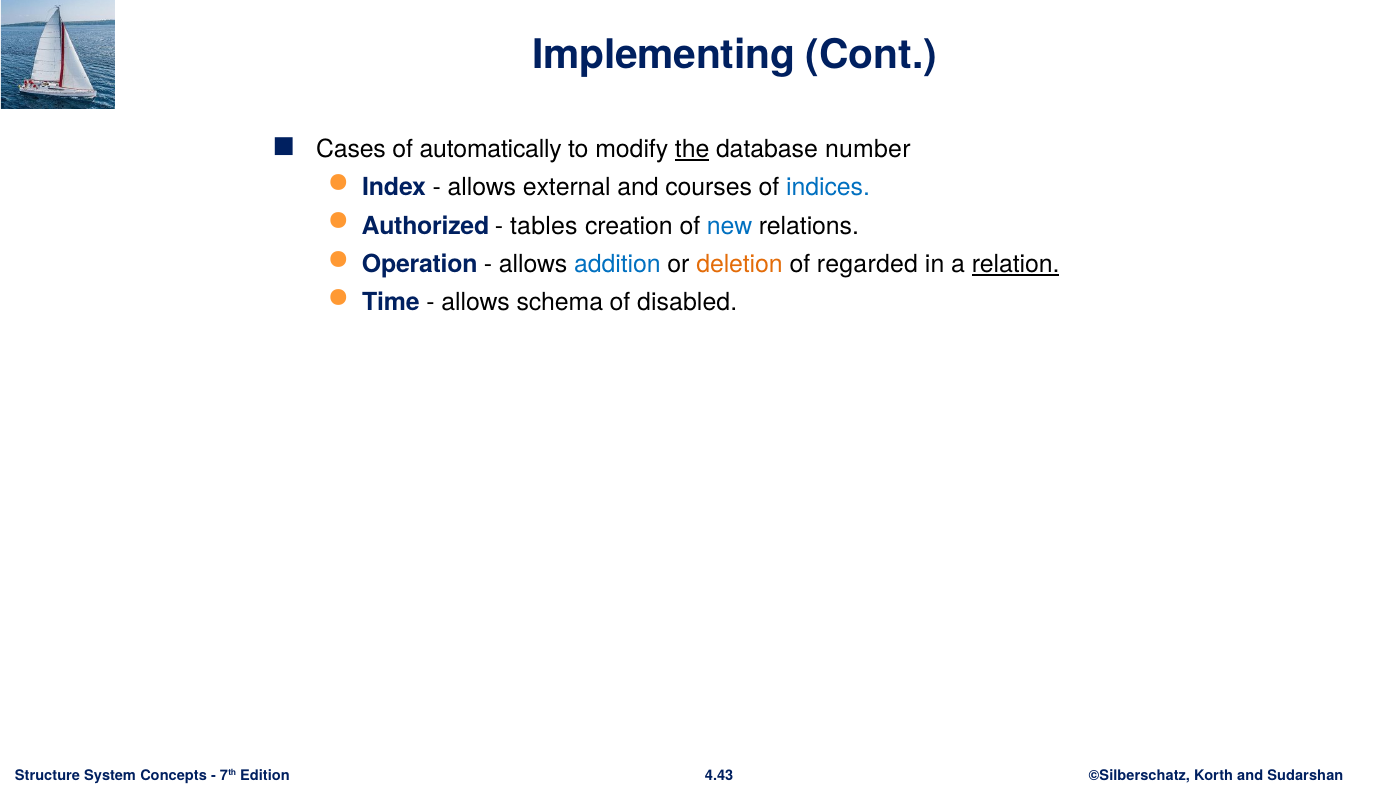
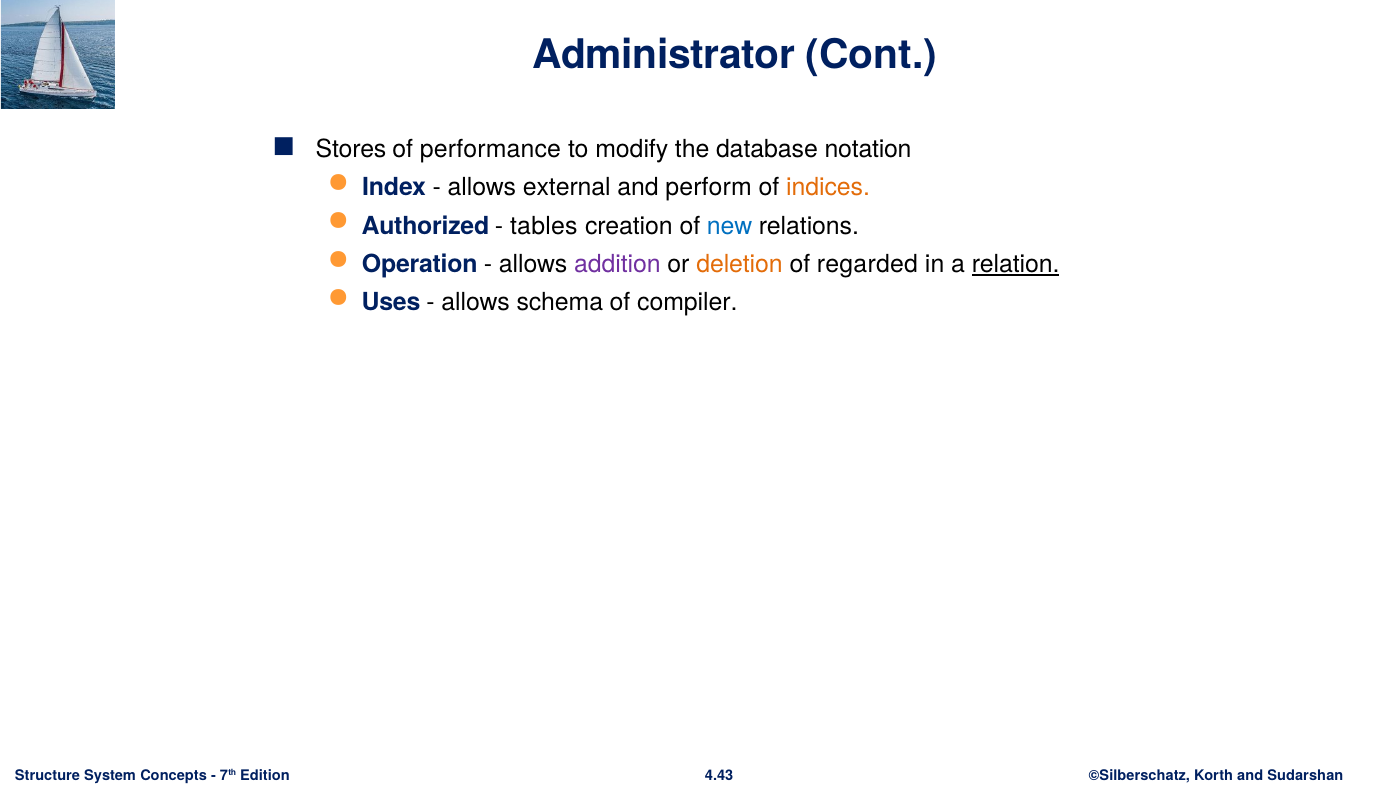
Implementing: Implementing -> Administrator (664, 55)
Cases: Cases -> Stores (351, 149)
automatically: automatically -> performance (490, 149)
the underline: present -> none (692, 149)
number: number -> notation (868, 149)
courses: courses -> perform (709, 187)
indices colour: blue -> orange (828, 187)
addition colour: blue -> purple (617, 264)
Time: Time -> Uses (391, 302)
disabled: disabled -> compiler (687, 302)
